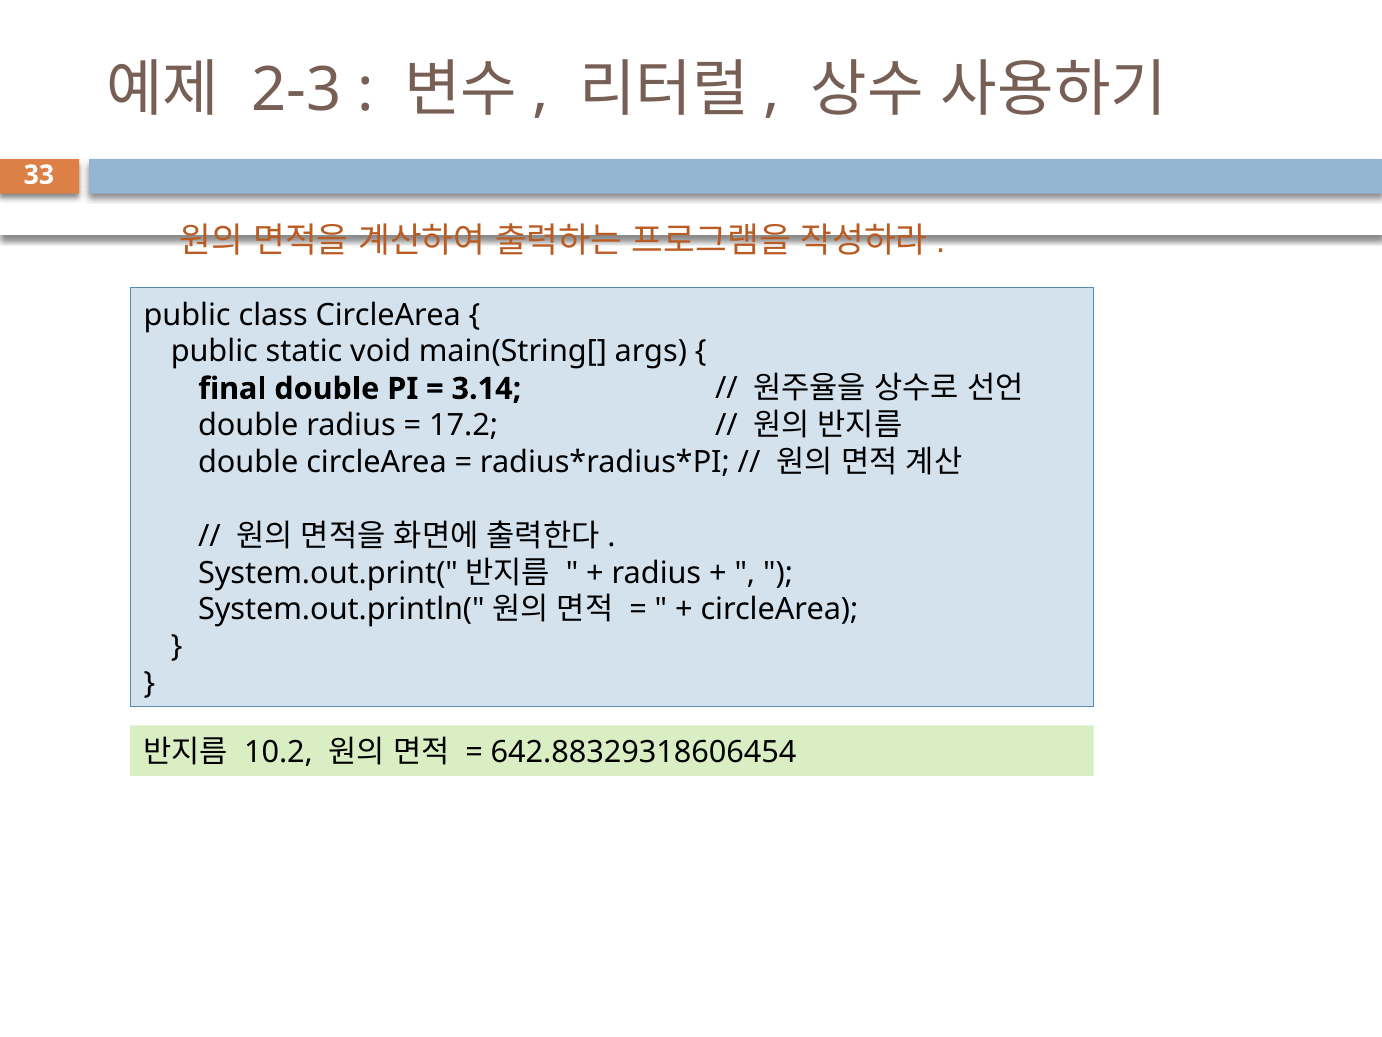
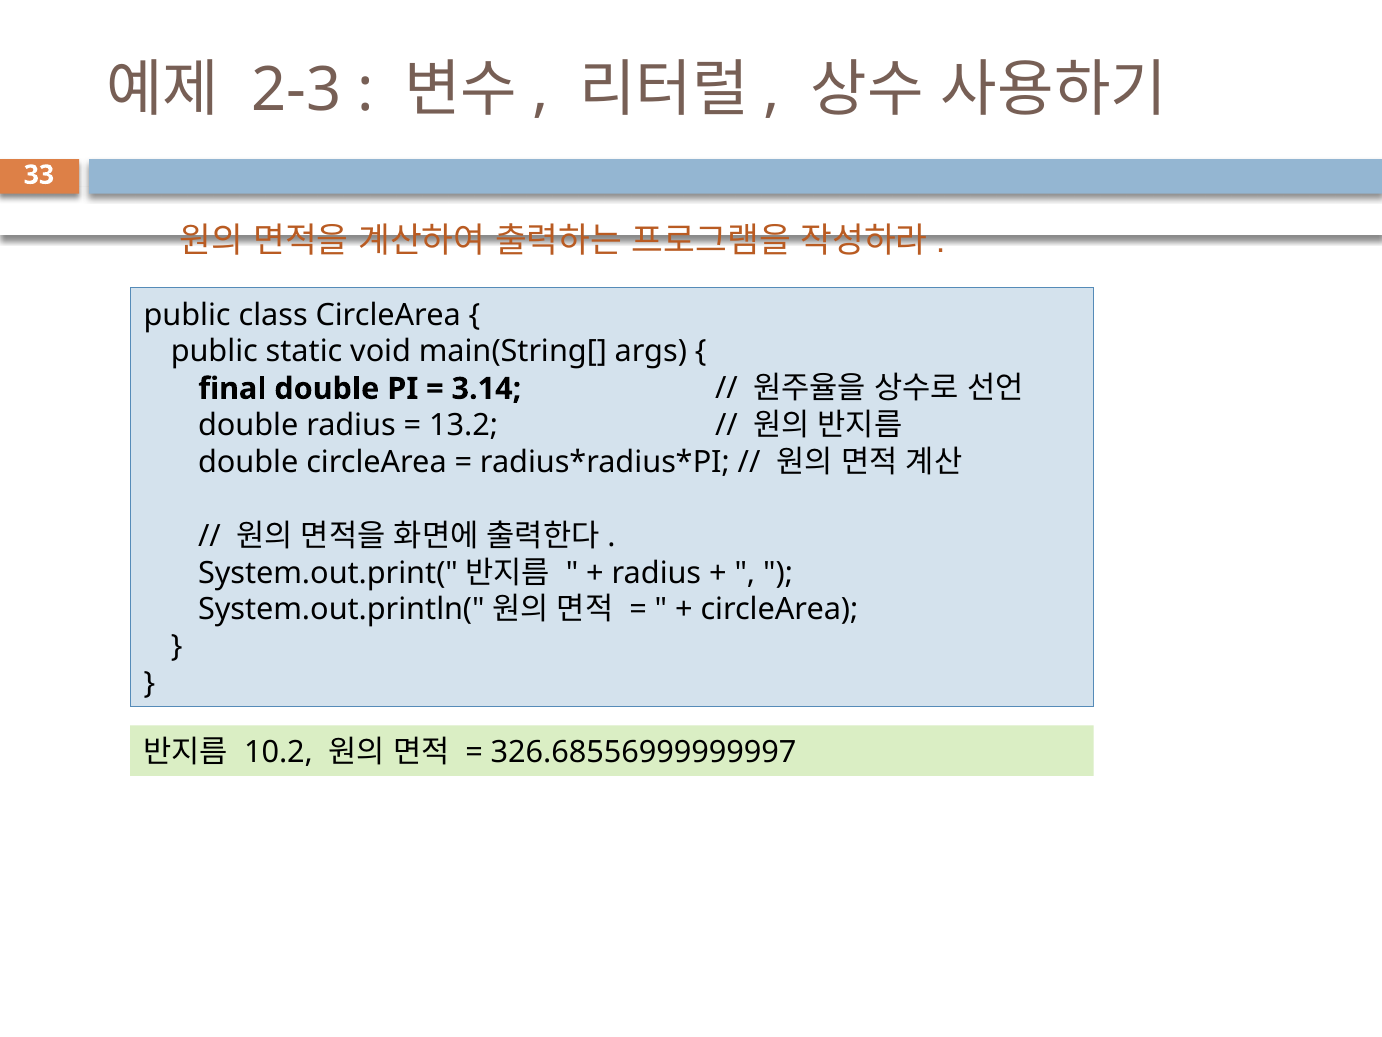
17.2: 17.2 -> 13.2 (464, 425)
642.88329318606454: 642.88329318606454 -> 326.68556999999997 (644, 752)
